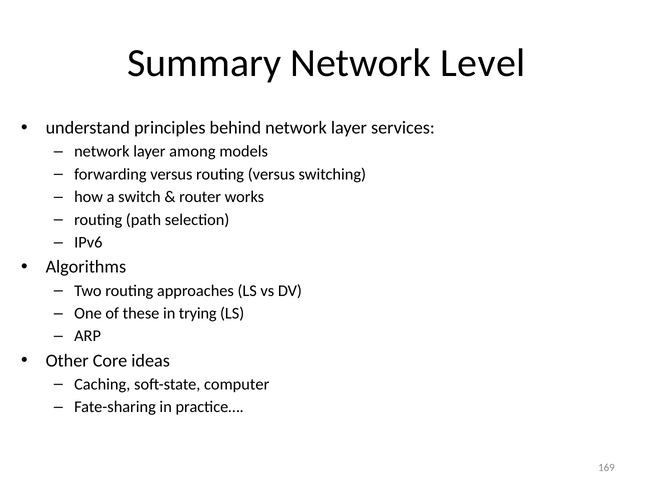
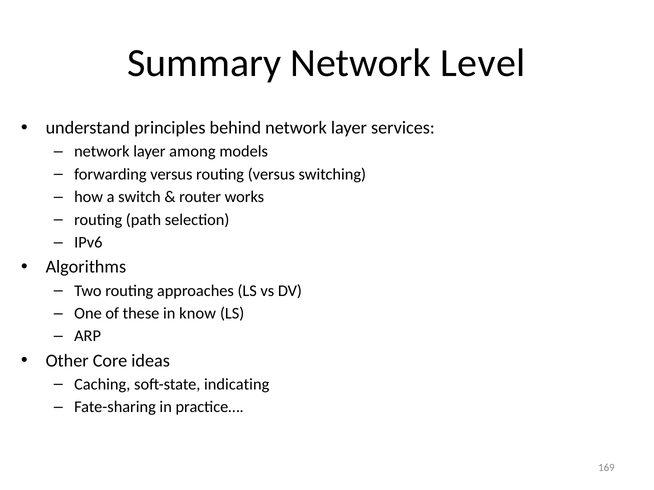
trying: trying -> know (198, 314)
computer: computer -> indicating (237, 385)
